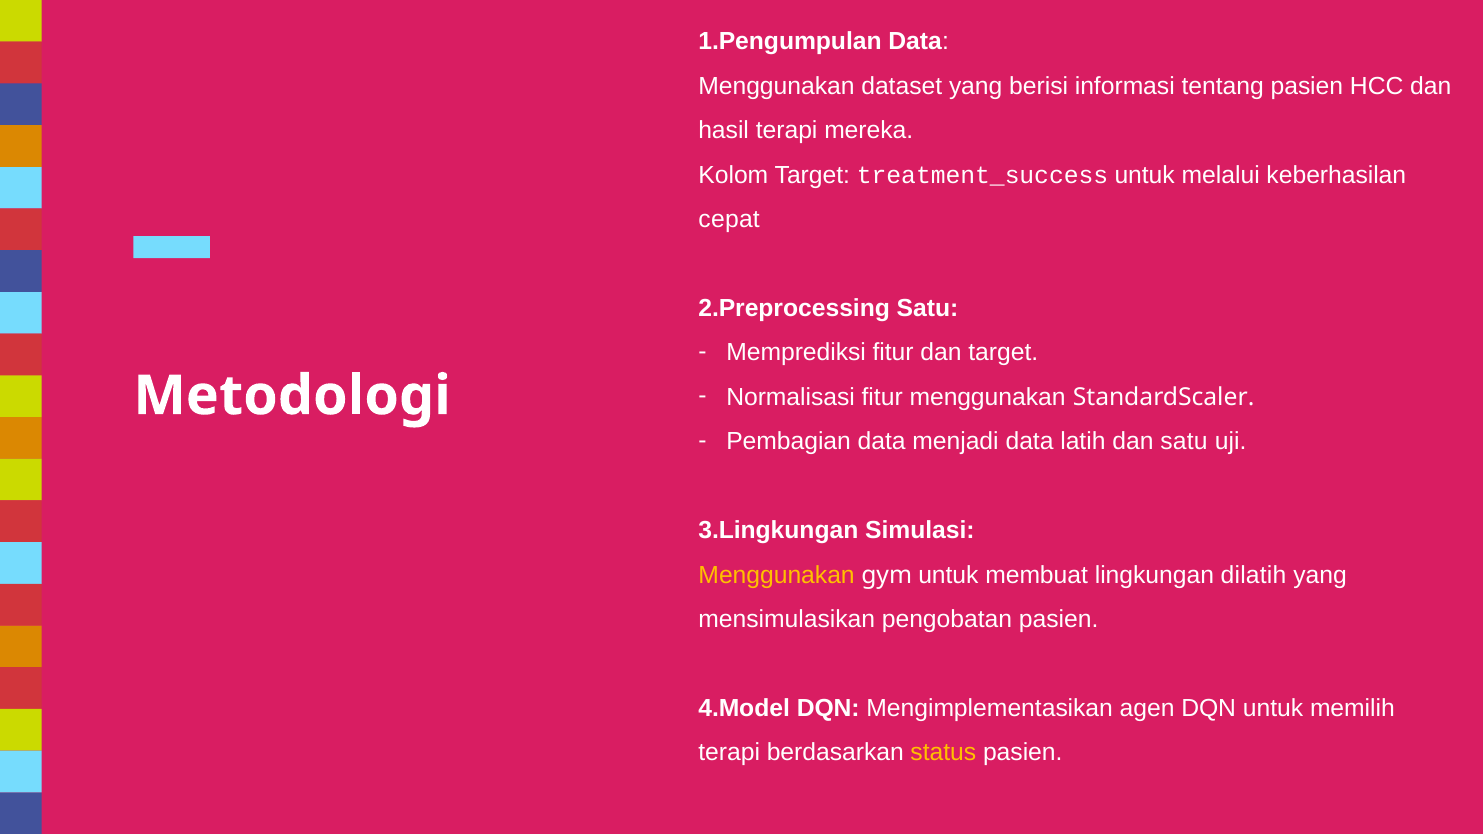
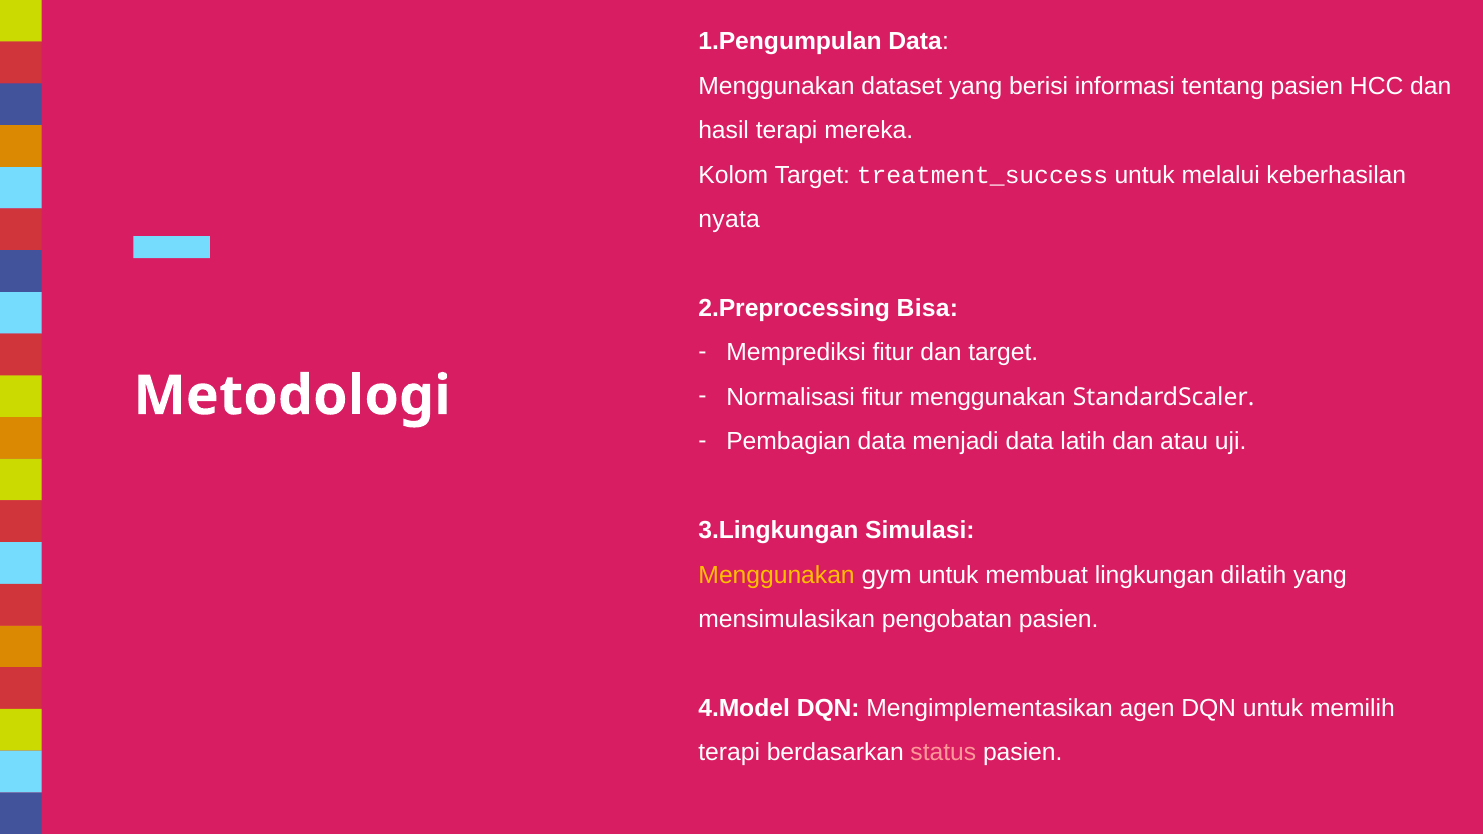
cepat: cepat -> nyata (729, 219)
Satu: Satu -> Bisa (927, 308)
dan satu: satu -> atau (1184, 442)
status colour: yellow -> pink (943, 753)
